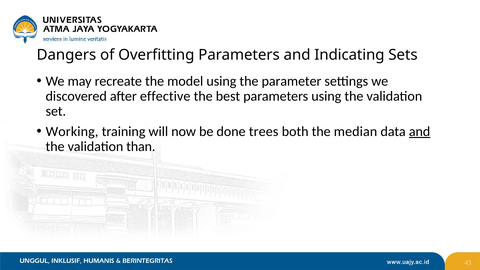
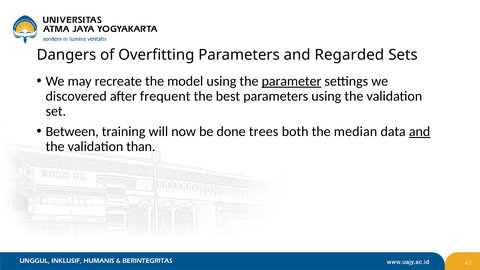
Indicating: Indicating -> Regarded (349, 55)
parameter underline: none -> present (291, 81)
effective: effective -> frequent (165, 96)
Working: Working -> Between (72, 131)
